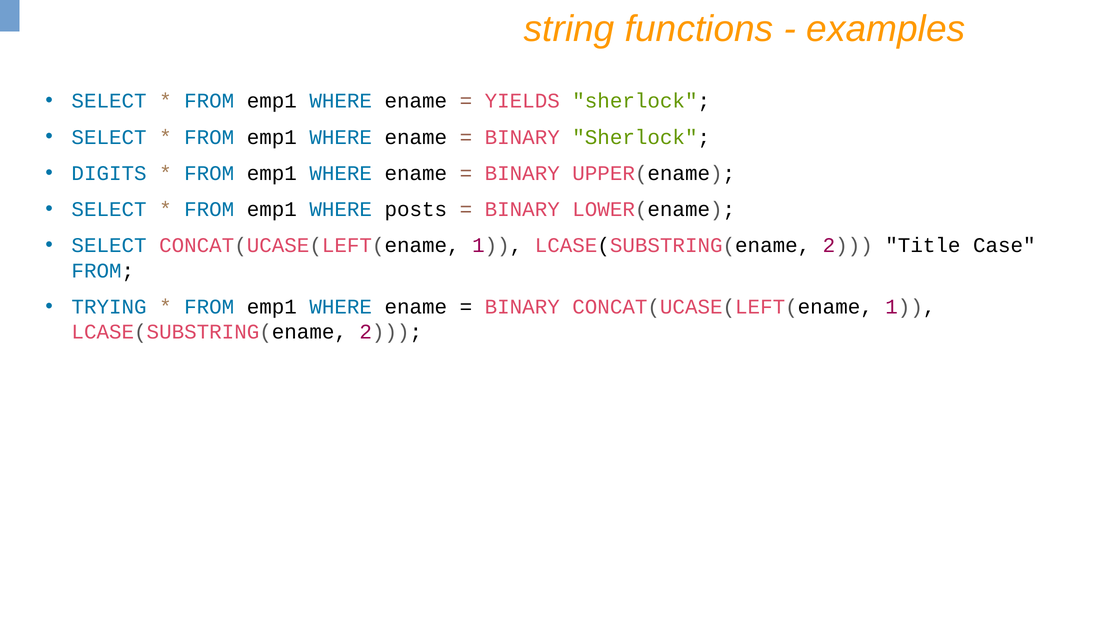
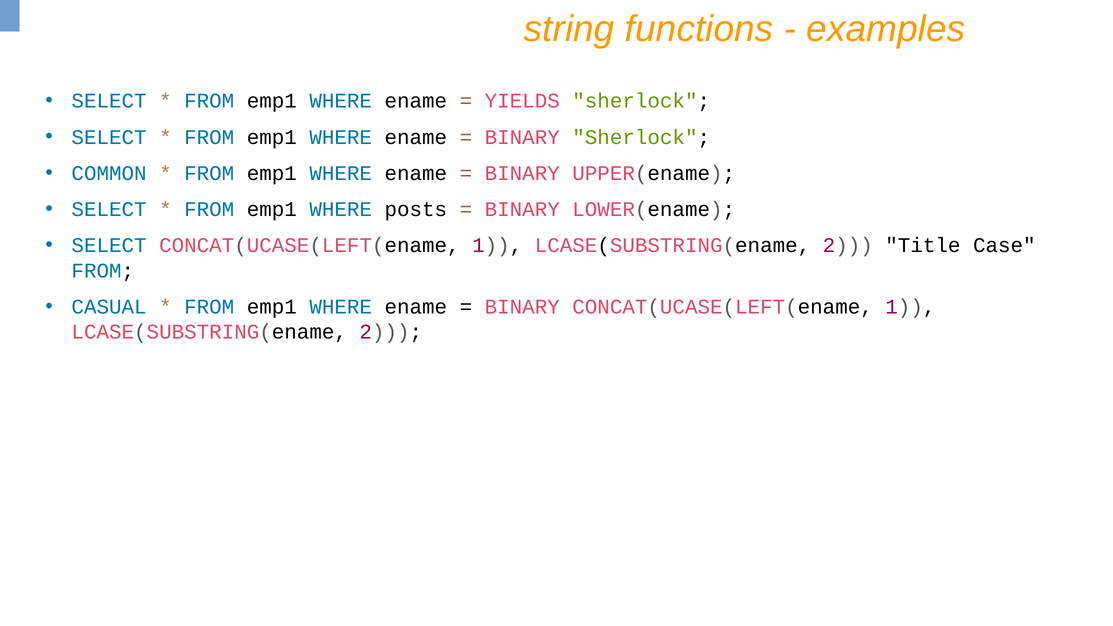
DIGITS: DIGITS -> COMMON (109, 173)
TRYING: TRYING -> CASUAL (109, 307)
